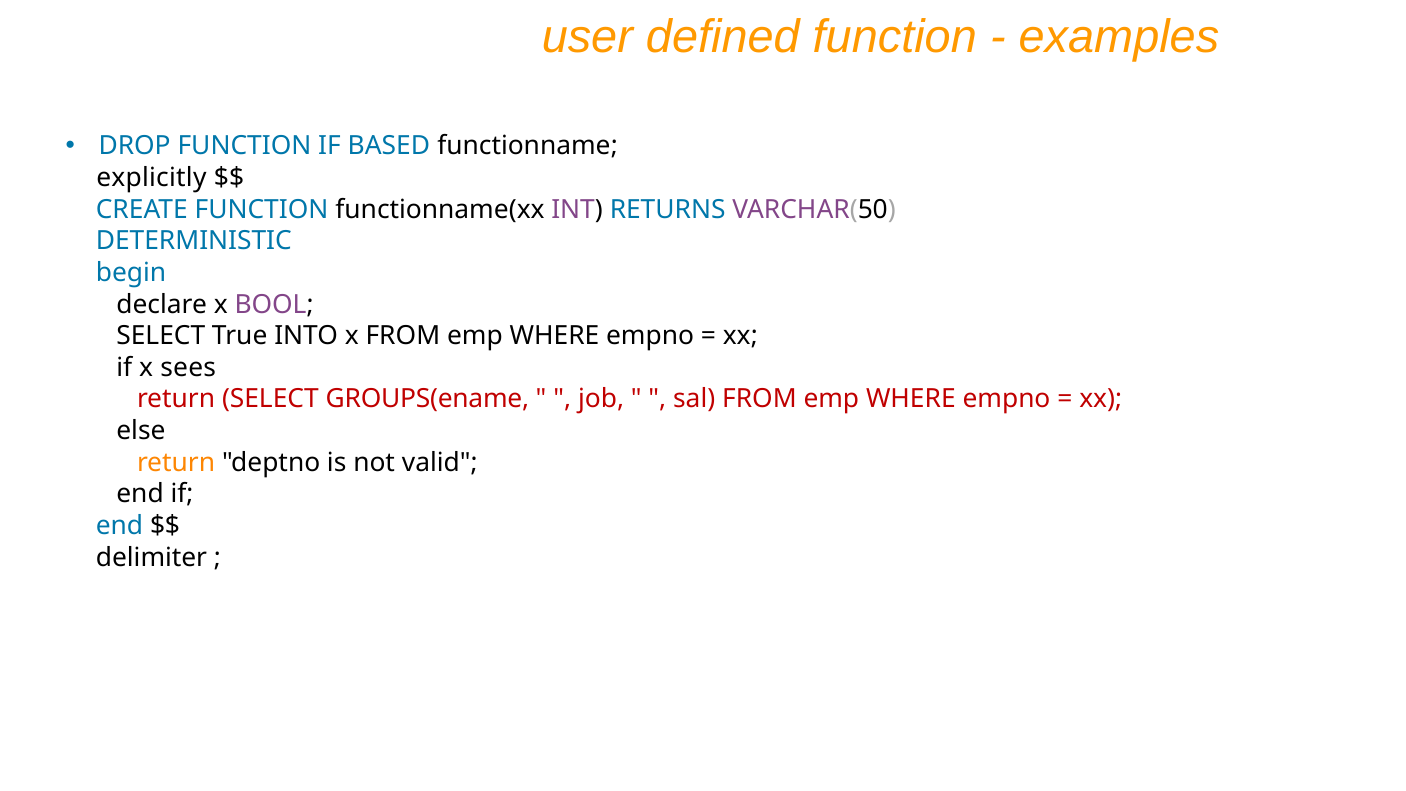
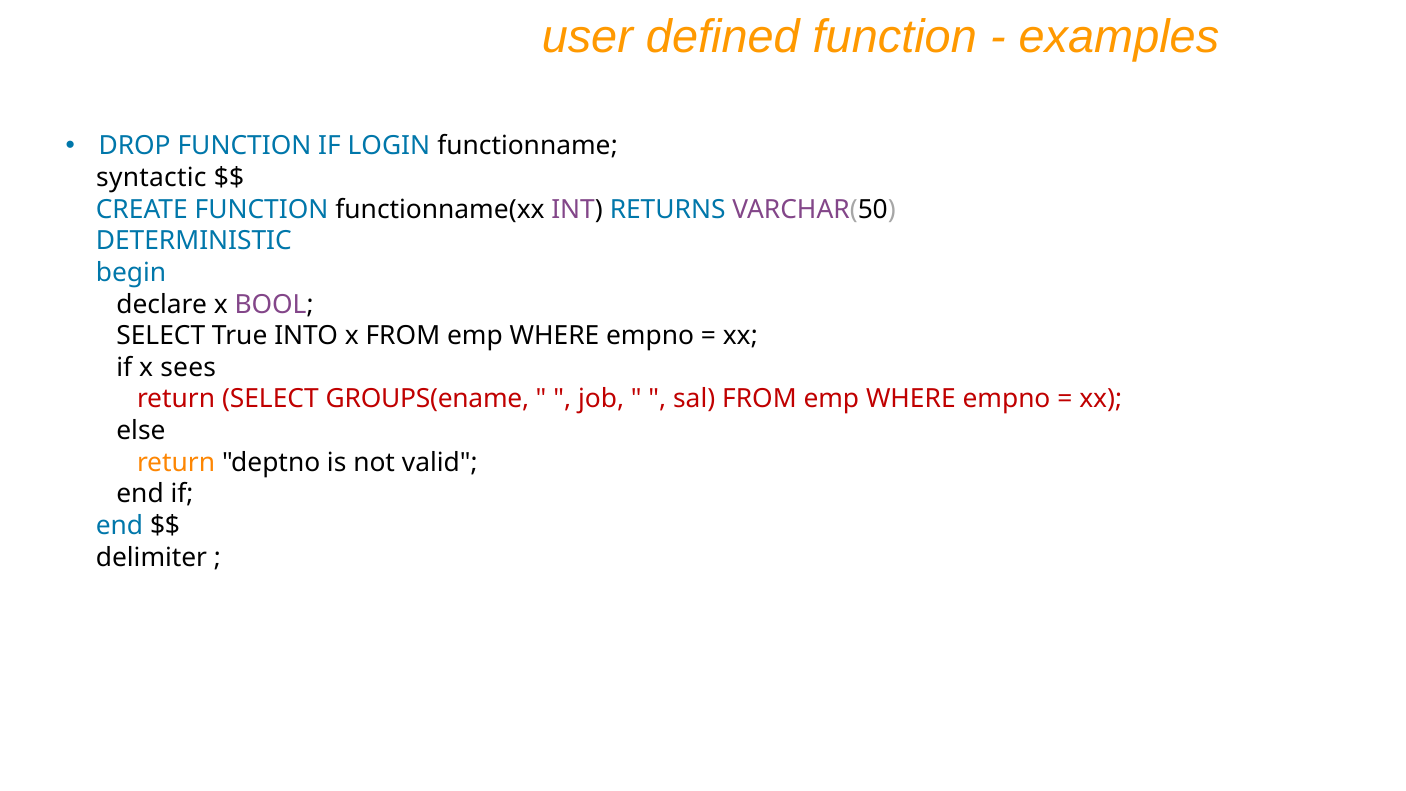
BASED: BASED -> LOGIN (389, 146)
explicitly: explicitly -> syntactic (151, 178)
